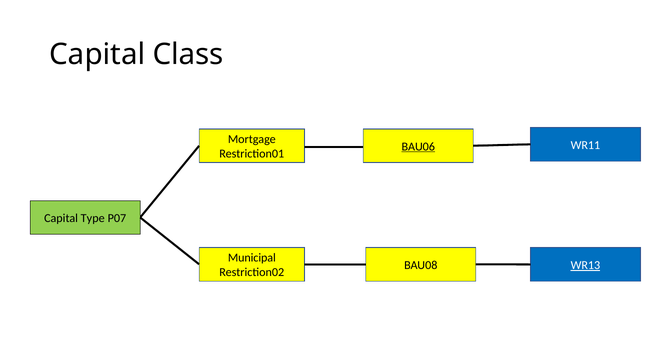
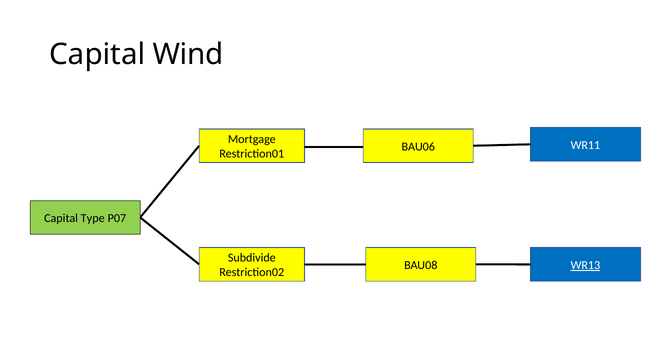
Class: Class -> Wind (188, 54)
BAU06 underline: present -> none (418, 146)
Municipal: Municipal -> Subdivide (252, 257)
